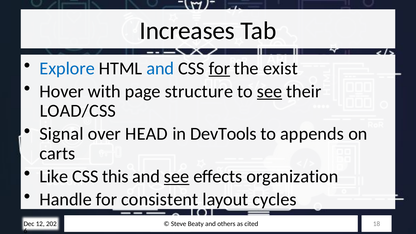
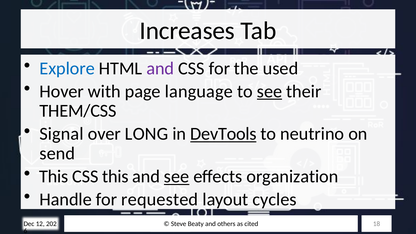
and colour: blue -> purple (160, 68)
for underline: present -> none (219, 68)
exist: exist -> used (281, 68)
structure: structure -> language (199, 91)
LOAD/CSS: LOAD/CSS -> THEM/CSS (78, 111)
HEAD: HEAD -> LONG (147, 134)
DevTools underline: none -> present (223, 134)
appends: appends -> neutrino (312, 134)
carts: carts -> send (57, 154)
Like: Like -> This (54, 177)
consistent: consistent -> requested (160, 200)
